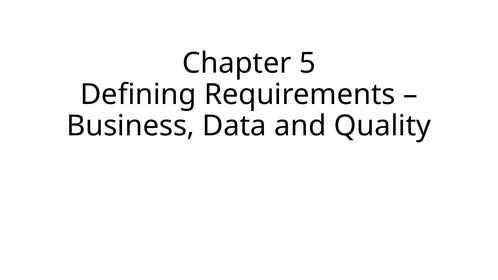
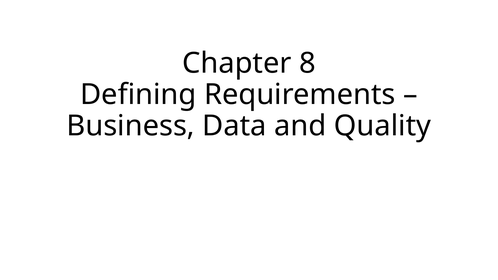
5: 5 -> 8 (307, 63)
